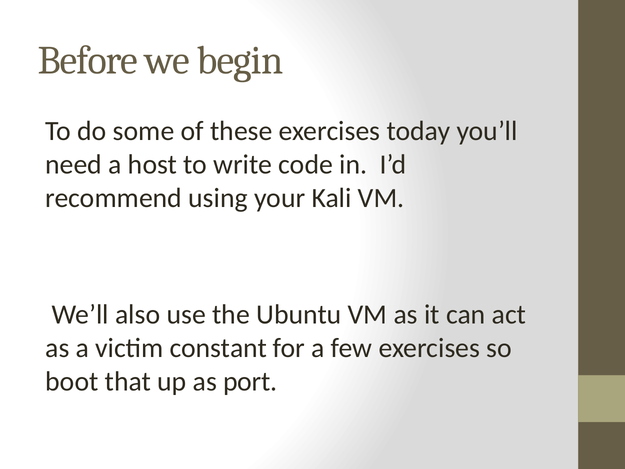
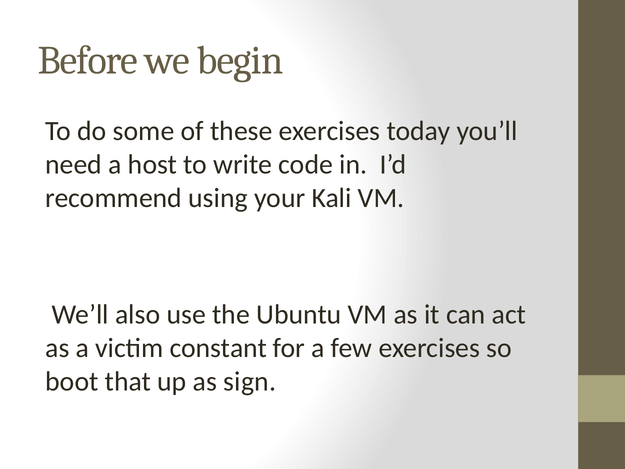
port: port -> sign (250, 381)
